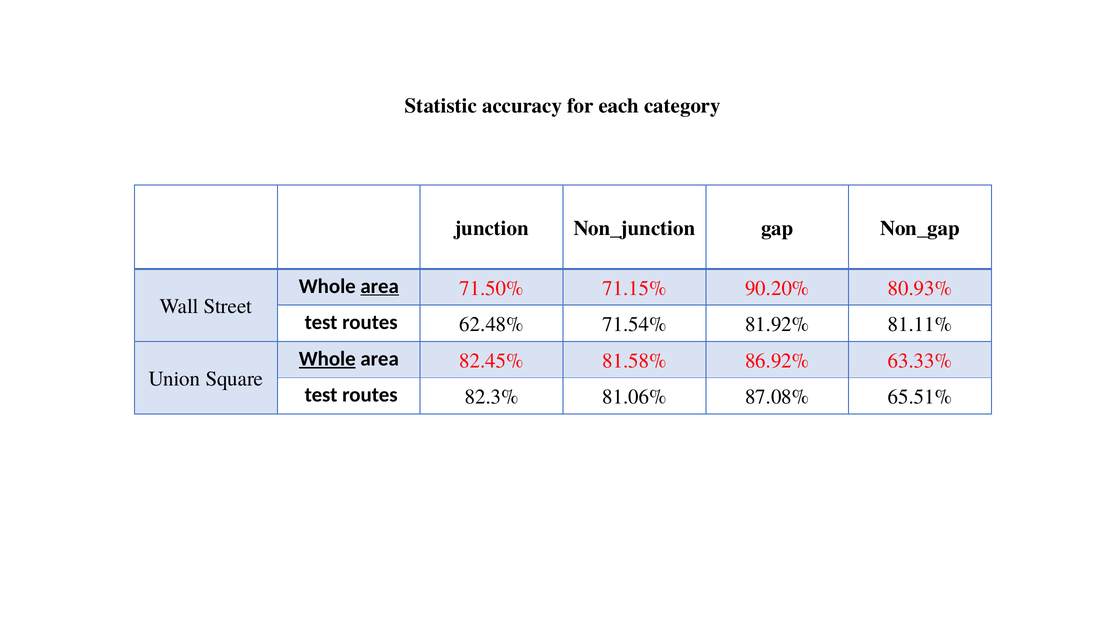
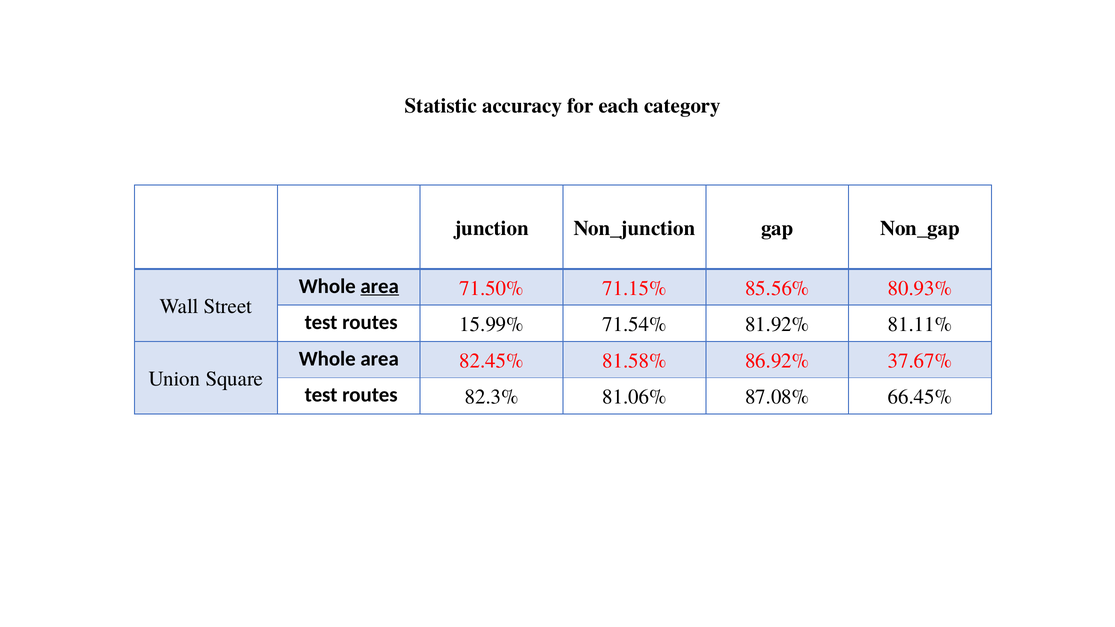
90.20%: 90.20% -> 85.56% (777, 288)
62.48%: 62.48% -> 15.99% (492, 325)
Whole underline: present -> none (327, 359)
63.33%: 63.33% -> 37.67% (920, 361)
65.51%: 65.51% -> 66.45% (920, 397)
